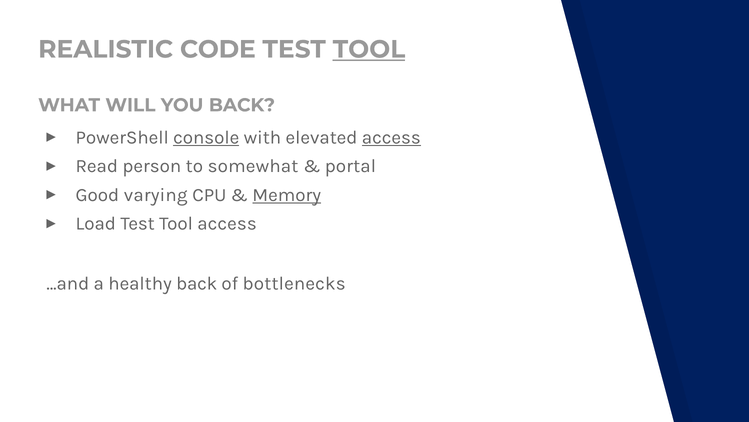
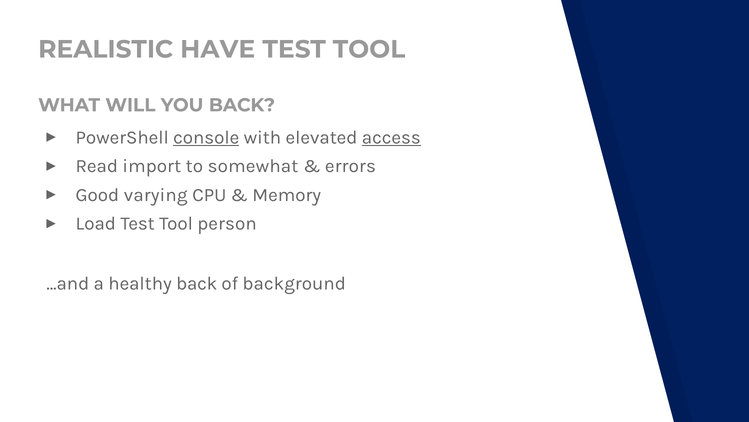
CODE: CODE -> HAVE (218, 49)
TOOL underline: present -> none (369, 49)
person: person -> import (152, 166)
portal: portal -> errors (350, 166)
Memory underline: present -> none (287, 195)
Tool access: access -> person (227, 223)
bottlenecks: bottlenecks -> background (294, 283)
